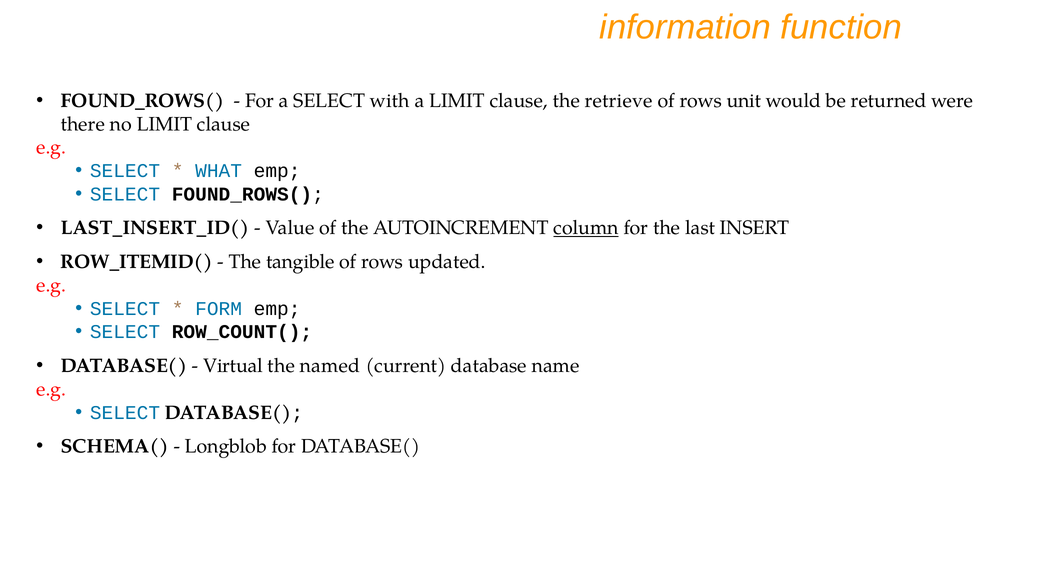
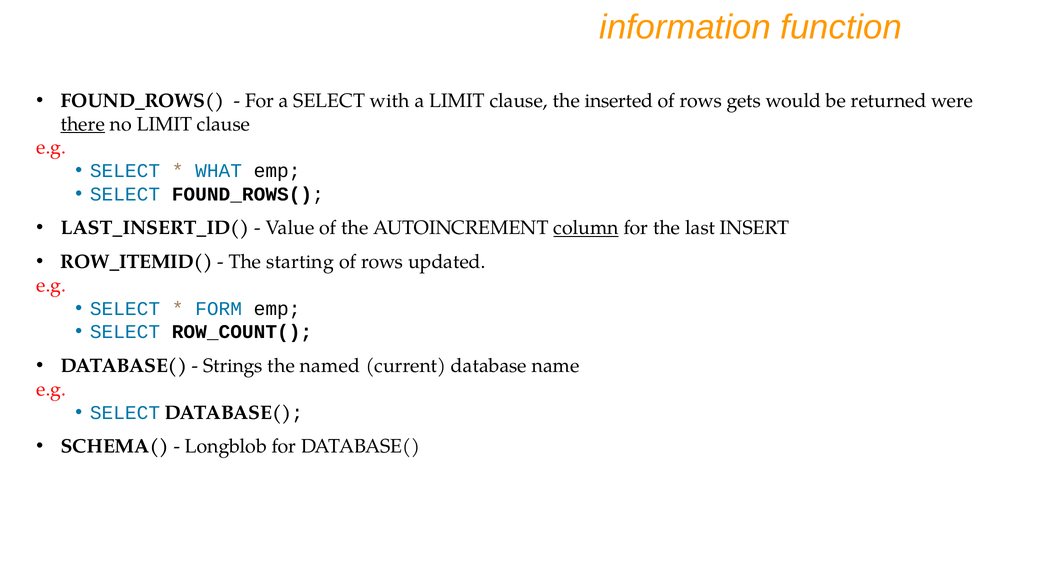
retrieve: retrieve -> inserted (619, 101)
unit: unit -> gets (744, 101)
there underline: none -> present (83, 124)
tangible: tangible -> starting (300, 262)
Virtual: Virtual -> Strings (233, 366)
